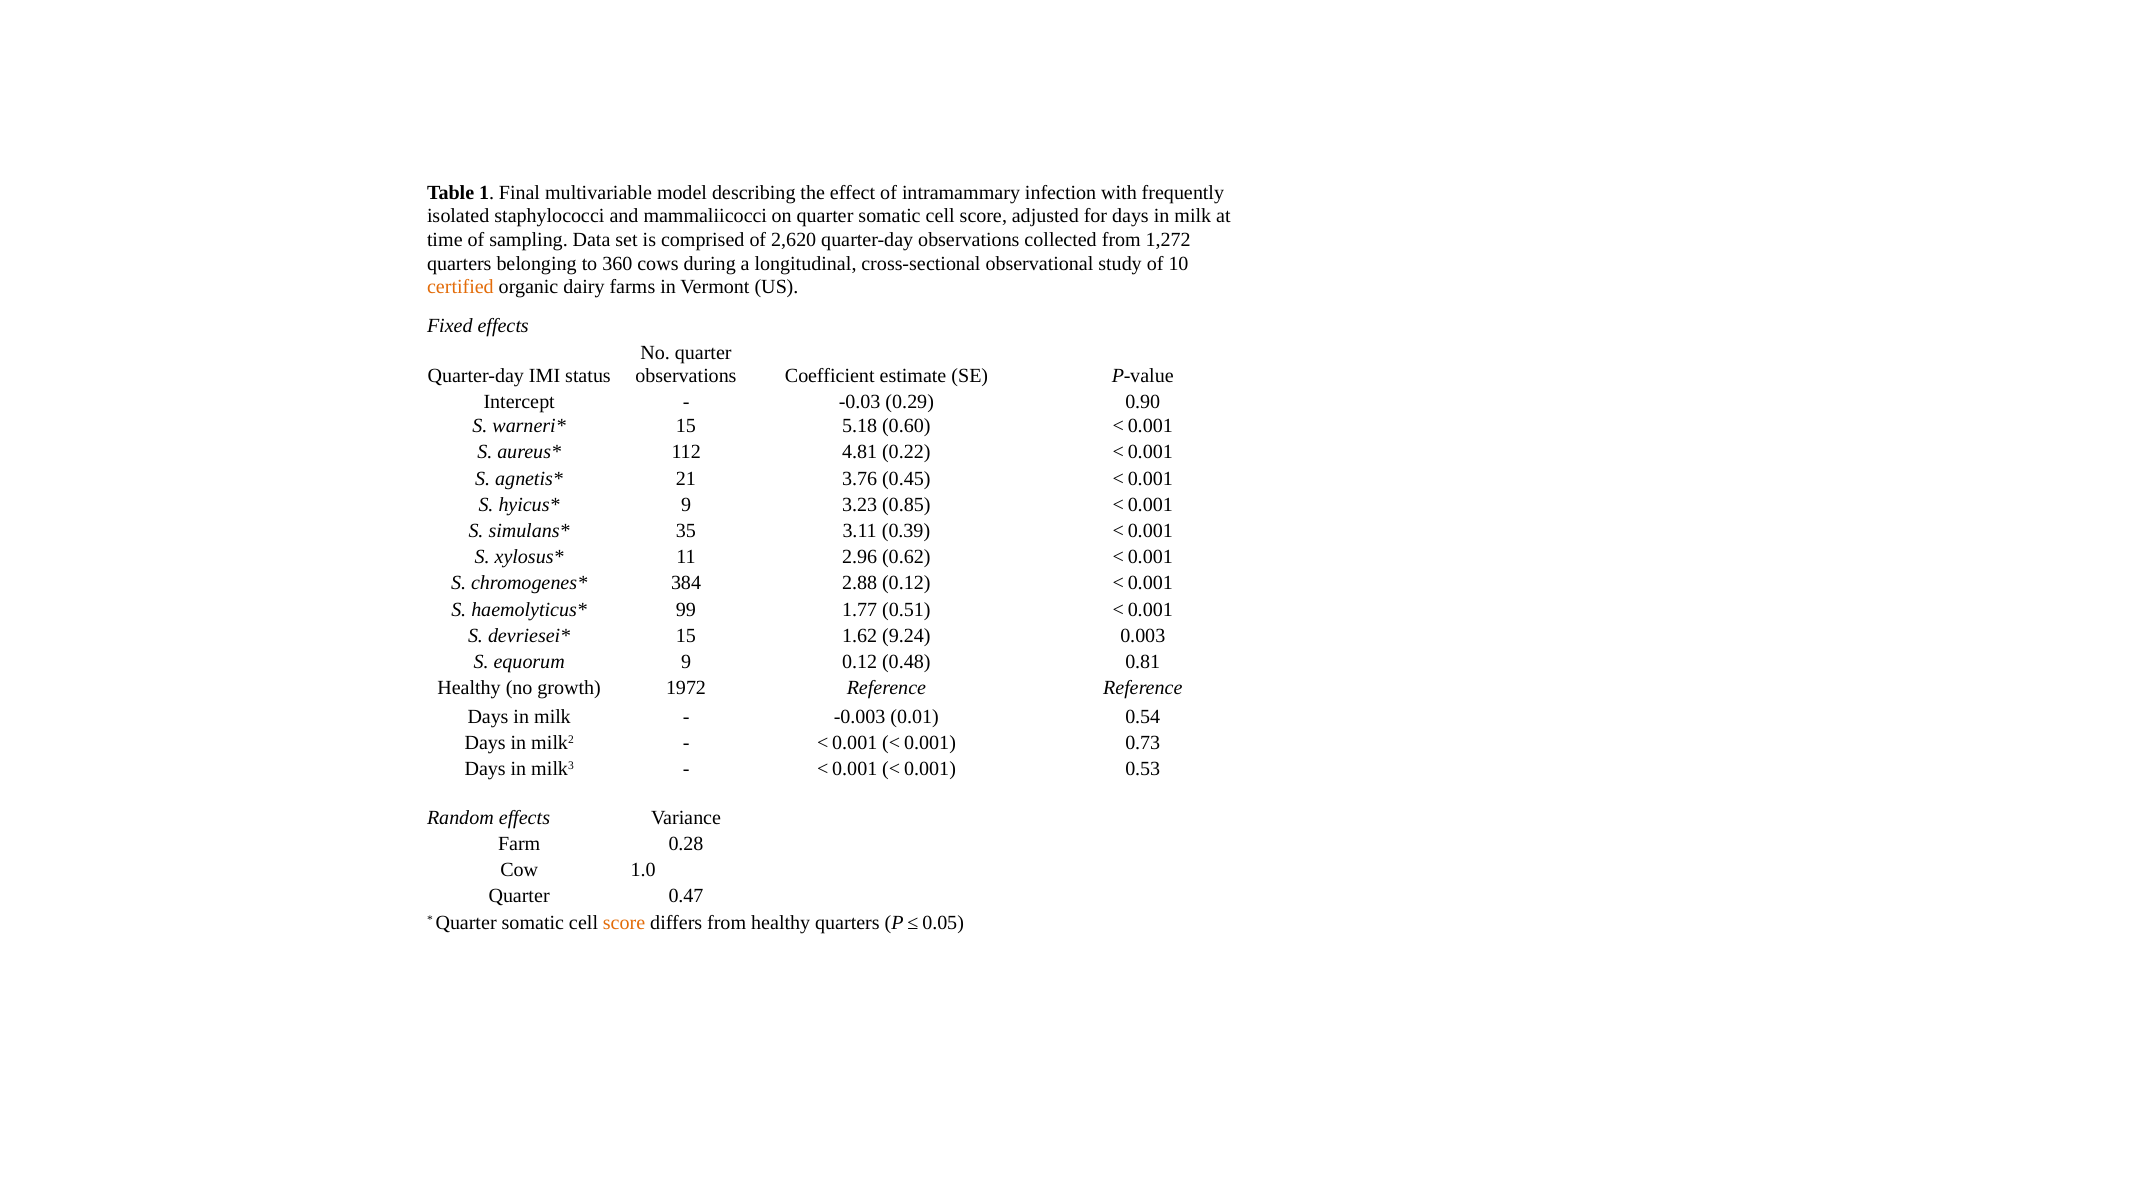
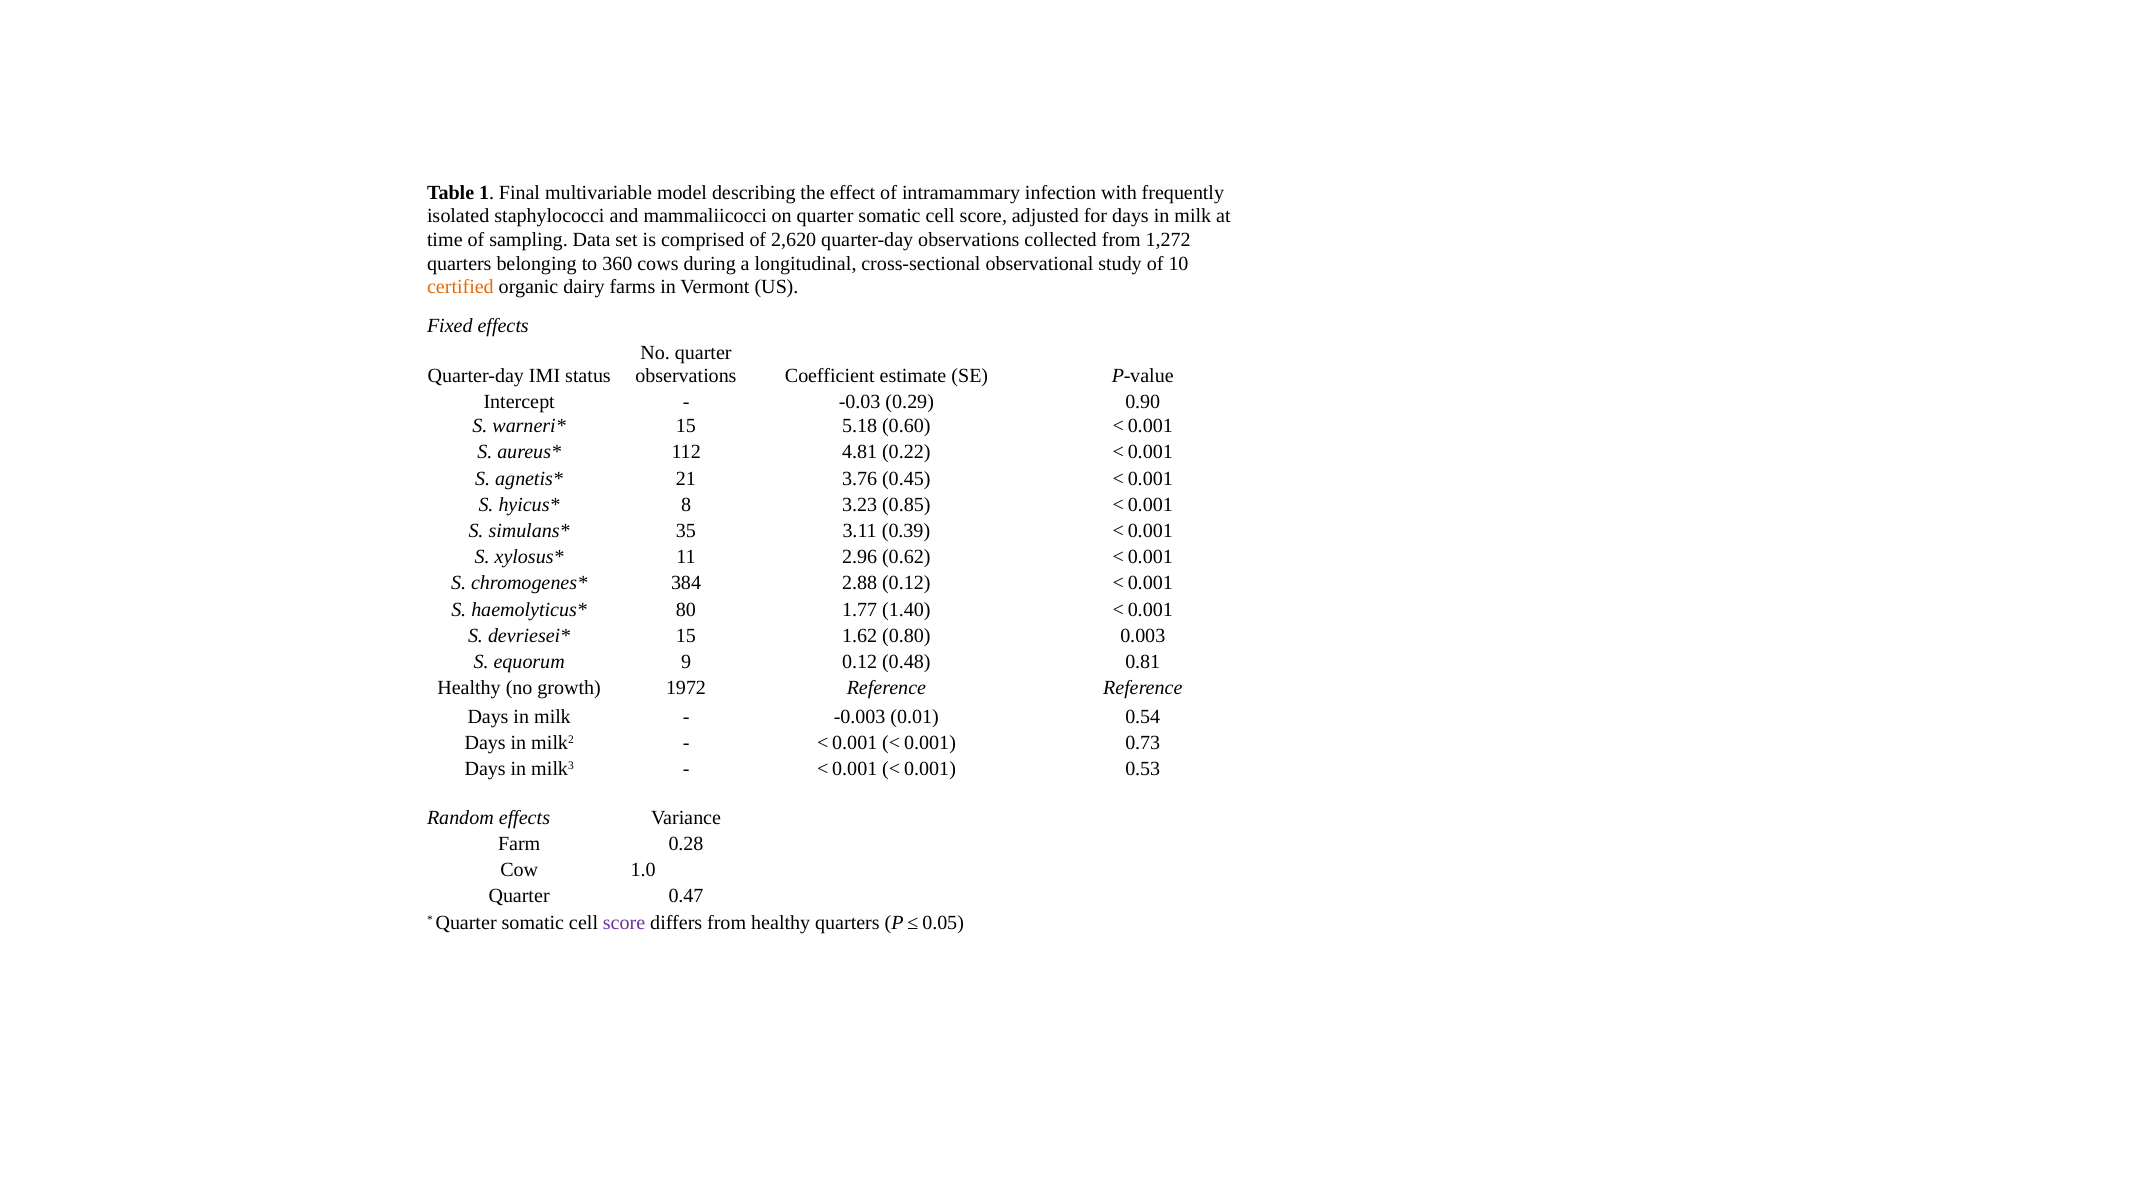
9: 9 -> 8 (686, 505)
99: 99 -> 80 (686, 609)
0.51: 0.51 -> 1.40 (906, 609)
9.24: 9.24 -> 0.80 (906, 636)
score colour: orange -> purple (624, 923)
